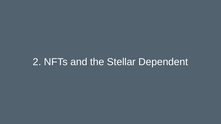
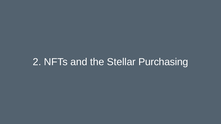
Dependent: Dependent -> Purchasing (163, 62)
